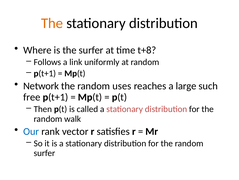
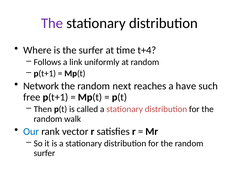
The colour: orange -> purple (52, 23)
t+8: t+8 -> t+4 (147, 50)
uses: uses -> next (122, 86)
large: large -> have (186, 86)
